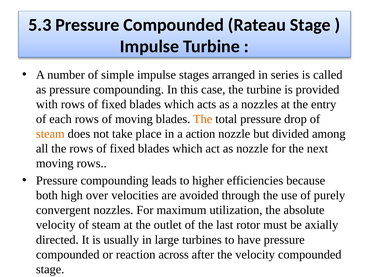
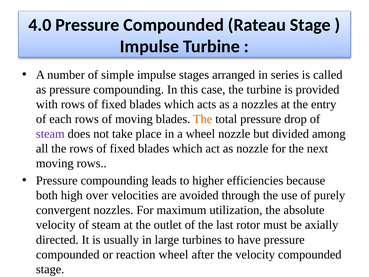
5.3: 5.3 -> 4.0 (40, 25)
steam colour: orange -> purple (50, 134)
a action: action -> wheel (200, 134)
reaction across: across -> wheel (173, 254)
